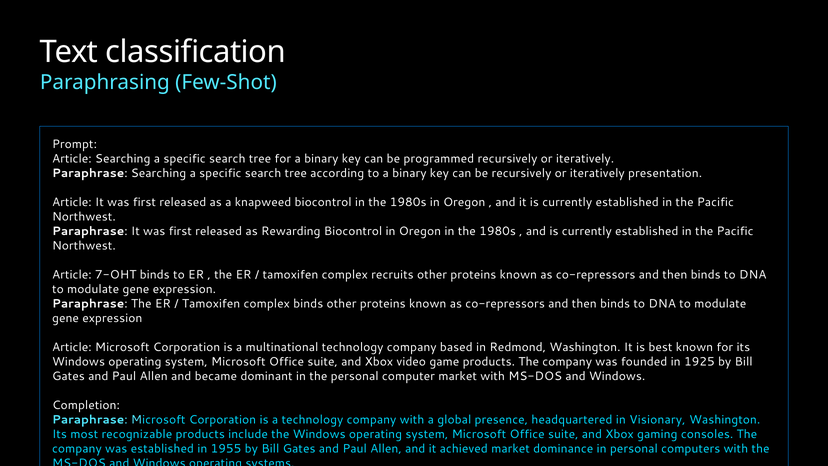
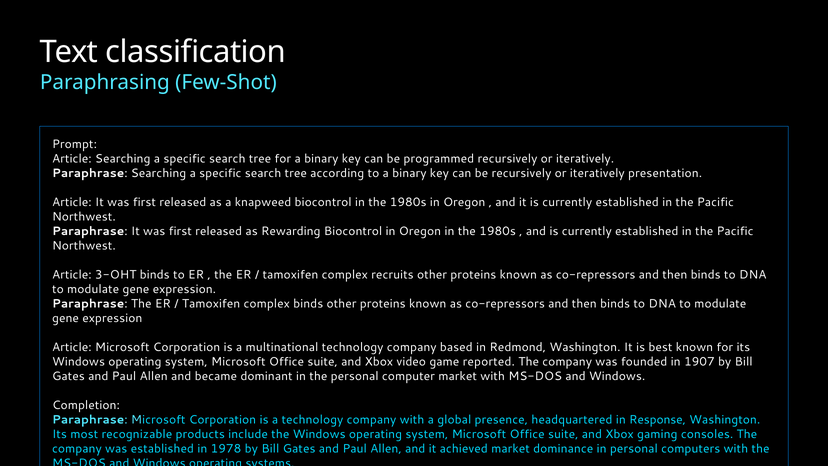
7-OHT: 7-OHT -> 3-OHT (116, 275)
game products: products -> reported (489, 362)
1925: 1925 -> 1907 (699, 362)
Visionary: Visionary -> Response (658, 420)
1955: 1955 -> 1978 (226, 449)
